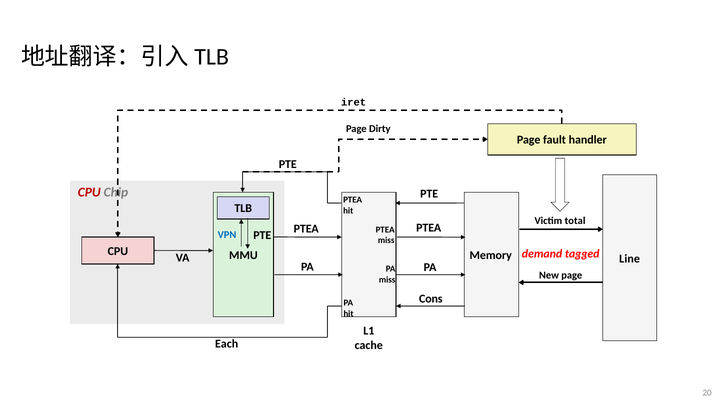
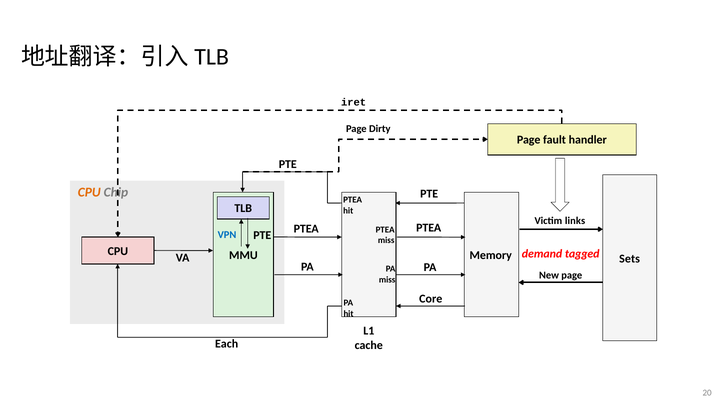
CPU colour: red -> orange (89, 192)
total: total -> links (575, 221)
Line: Line -> Sets (630, 259)
Cons: Cons -> Core (431, 299)
